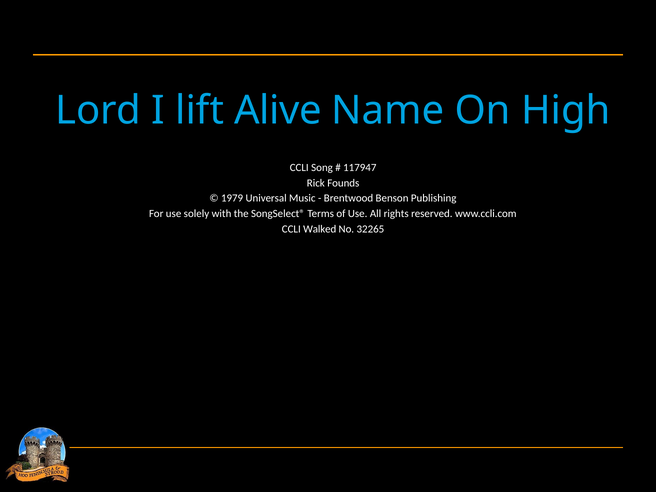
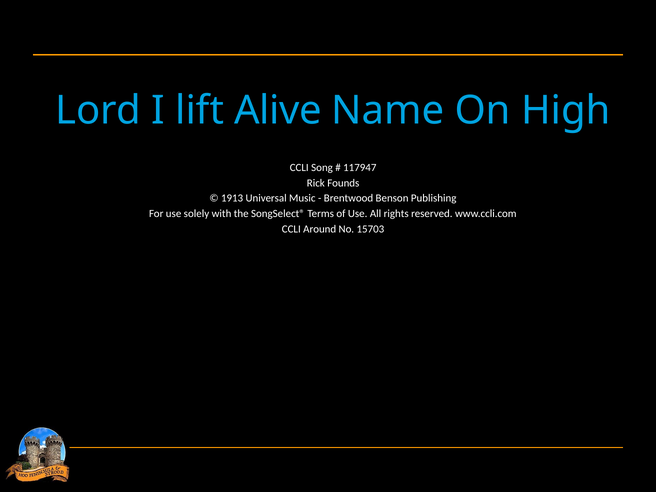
1979: 1979 -> 1913 (232, 198)
Walked: Walked -> Around (320, 229)
32265: 32265 -> 15703 (370, 229)
